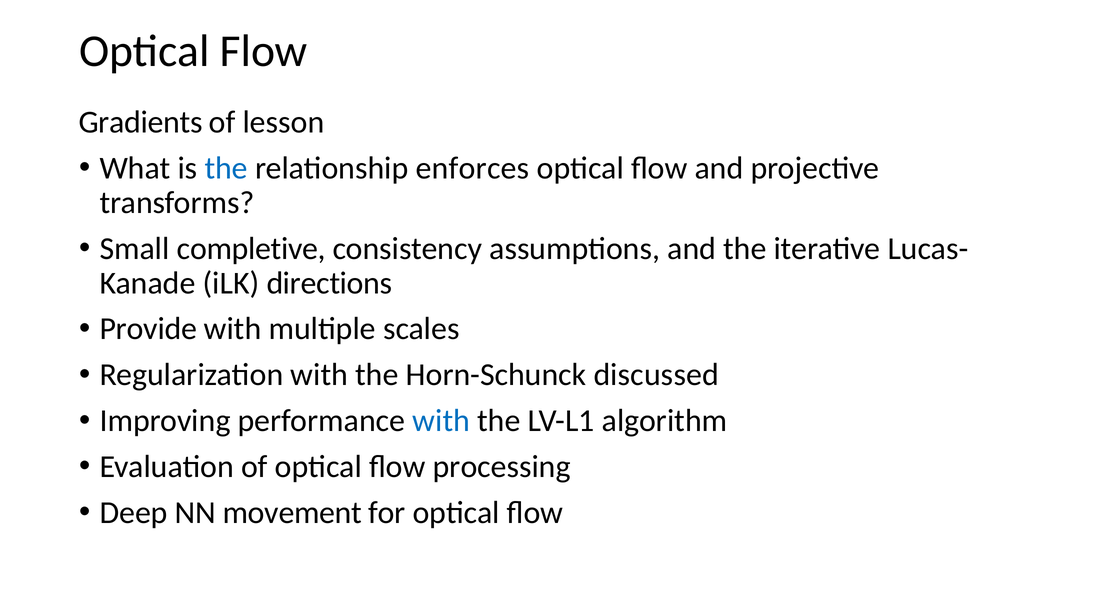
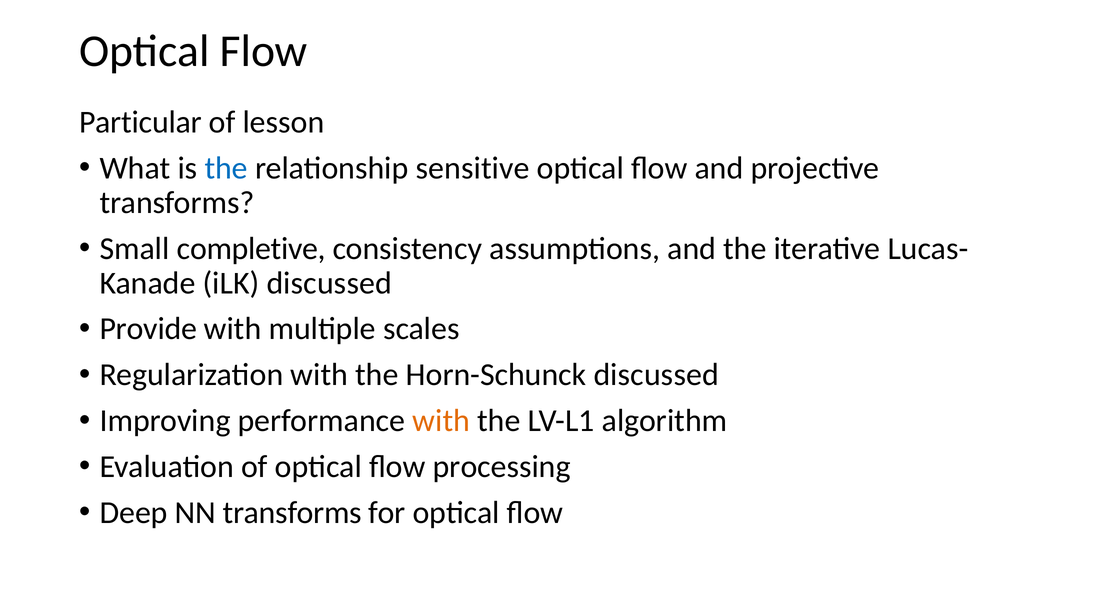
Gradients: Gradients -> Particular (141, 122)
enforces: enforces -> sensitive (473, 168)
iLK directions: directions -> discussed (329, 283)
with colour: blue -> orange (441, 421)
NN movement: movement -> transforms (292, 513)
